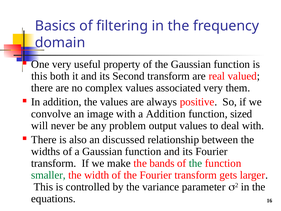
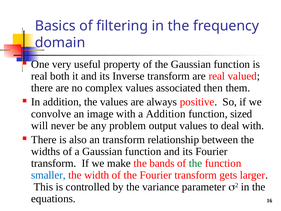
this: this -> real (39, 76)
Second: Second -> Inverse (129, 76)
associated very: very -> then (213, 88)
an discussed: discussed -> transform (124, 139)
smaller colour: green -> blue (48, 175)
